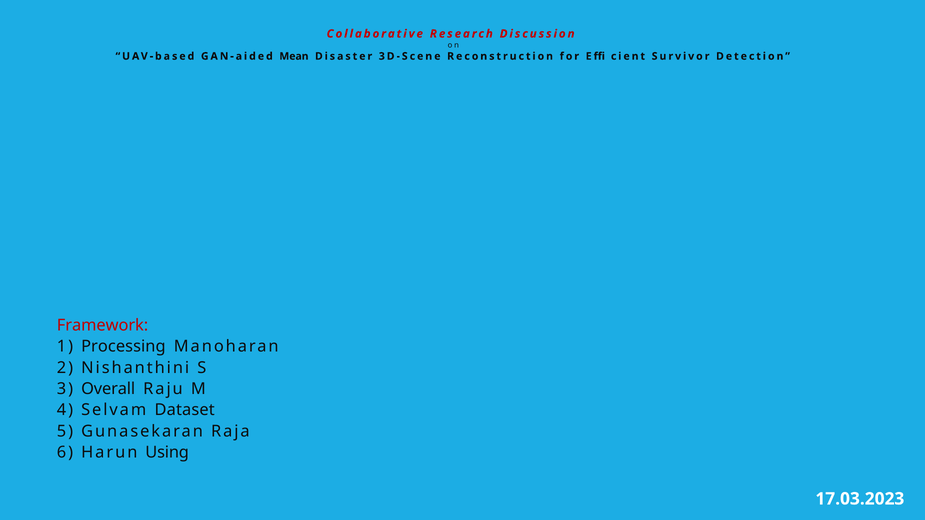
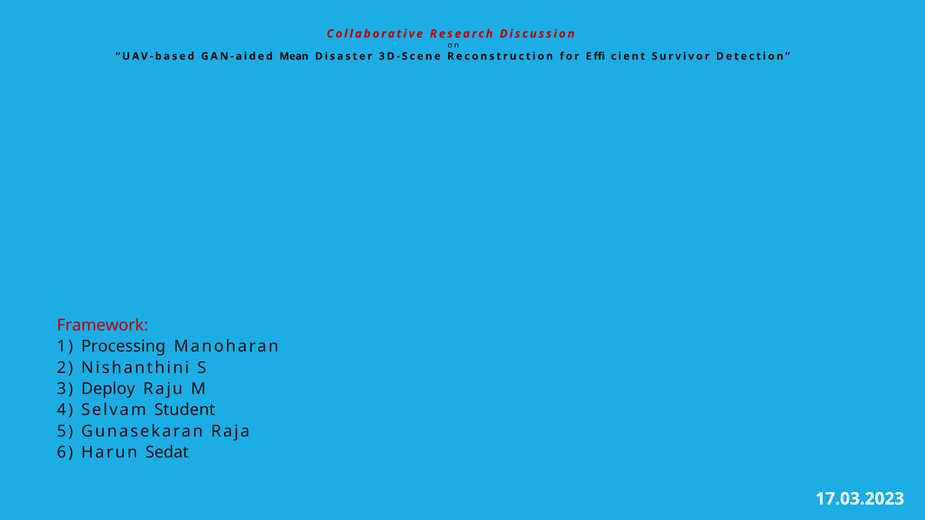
Overall: Overall -> Deploy (108, 389)
Dataset: Dataset -> Student (185, 410)
Using: Using -> Sedat (167, 453)
